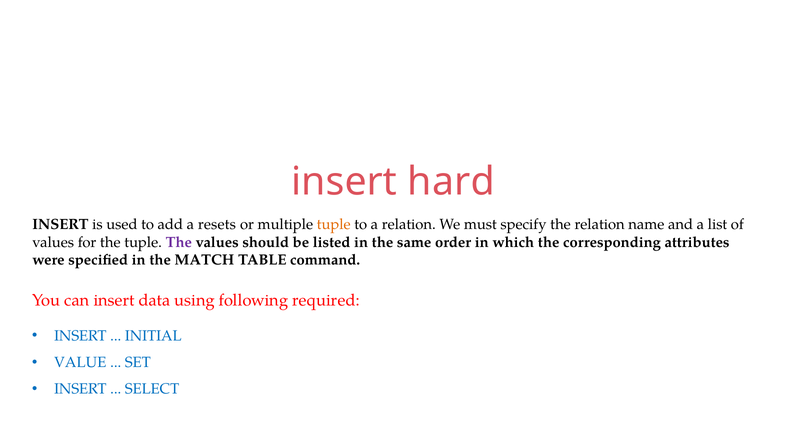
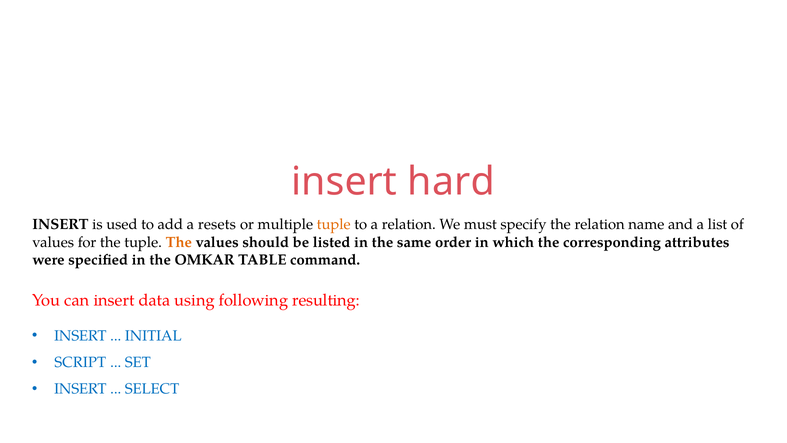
The colour: purple -> orange (179, 242)
MATCH: MATCH -> OMKAR (205, 260)
required: required -> resulting (326, 300)
VALUE: VALUE -> SCRIPT (80, 362)
